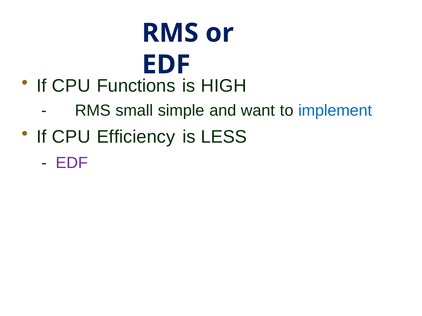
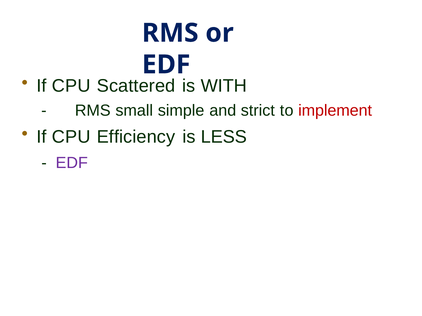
Functions: Functions -> Scattered (136, 86)
HIGH: HIGH -> WITH (224, 86)
want: want -> strict (258, 111)
implement colour: blue -> red (335, 111)
